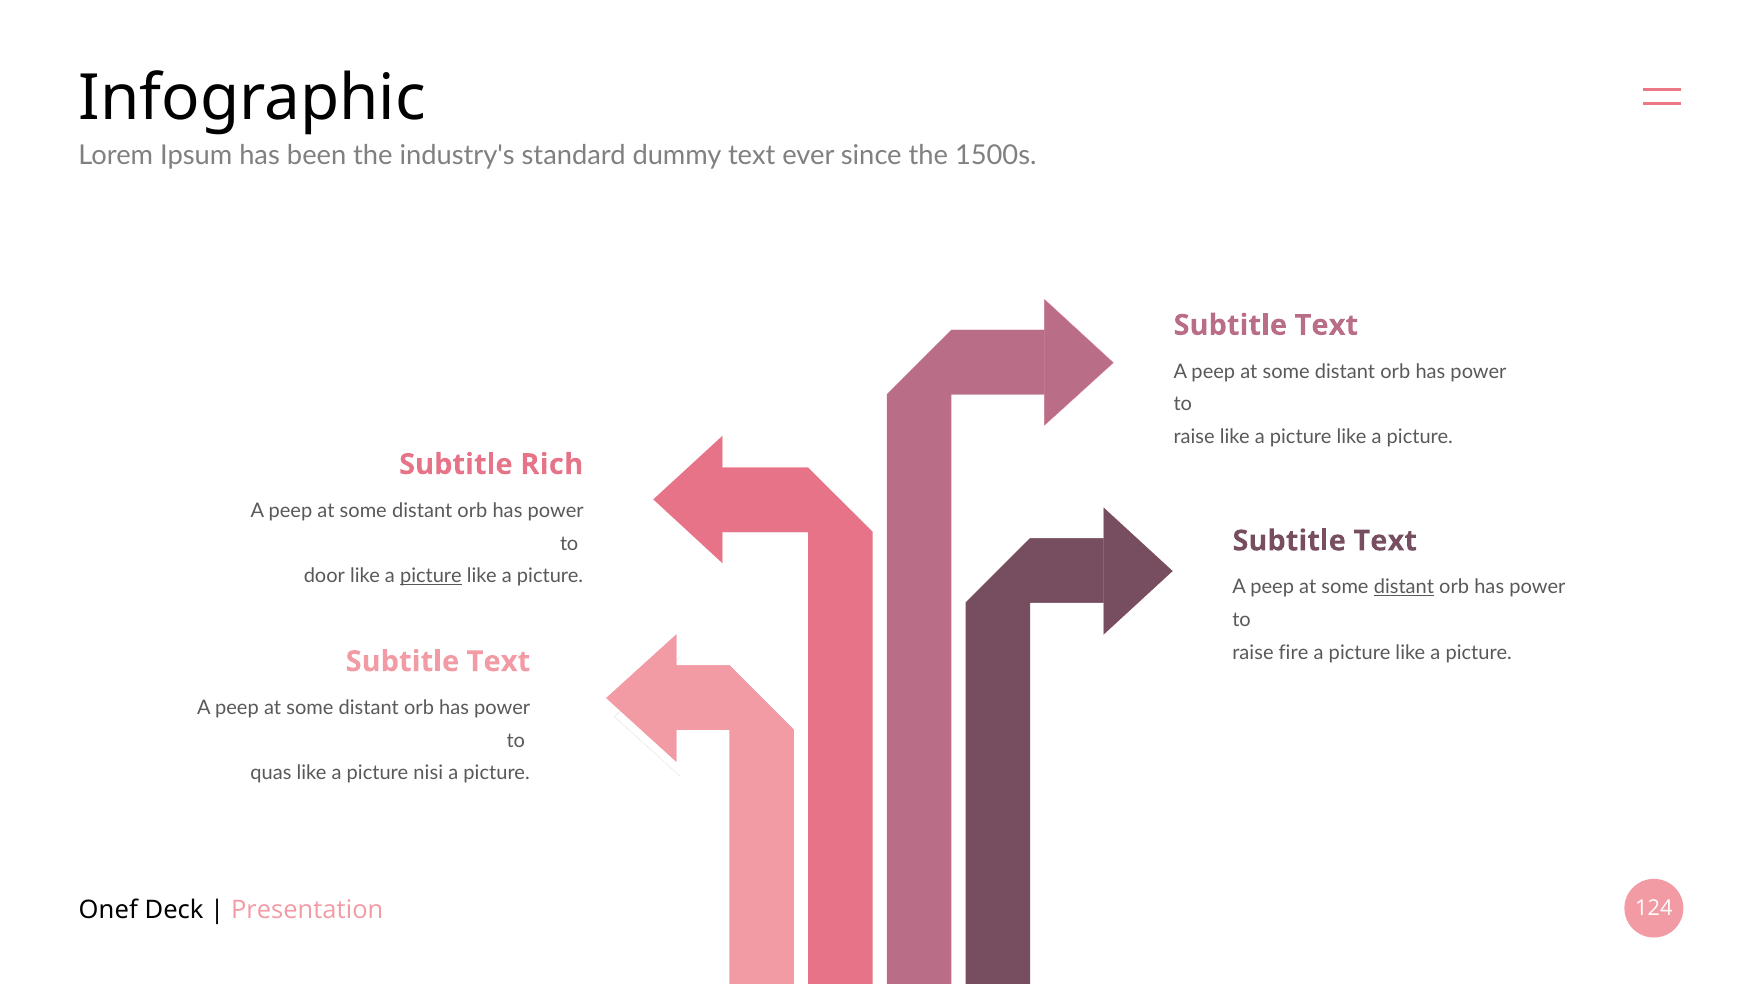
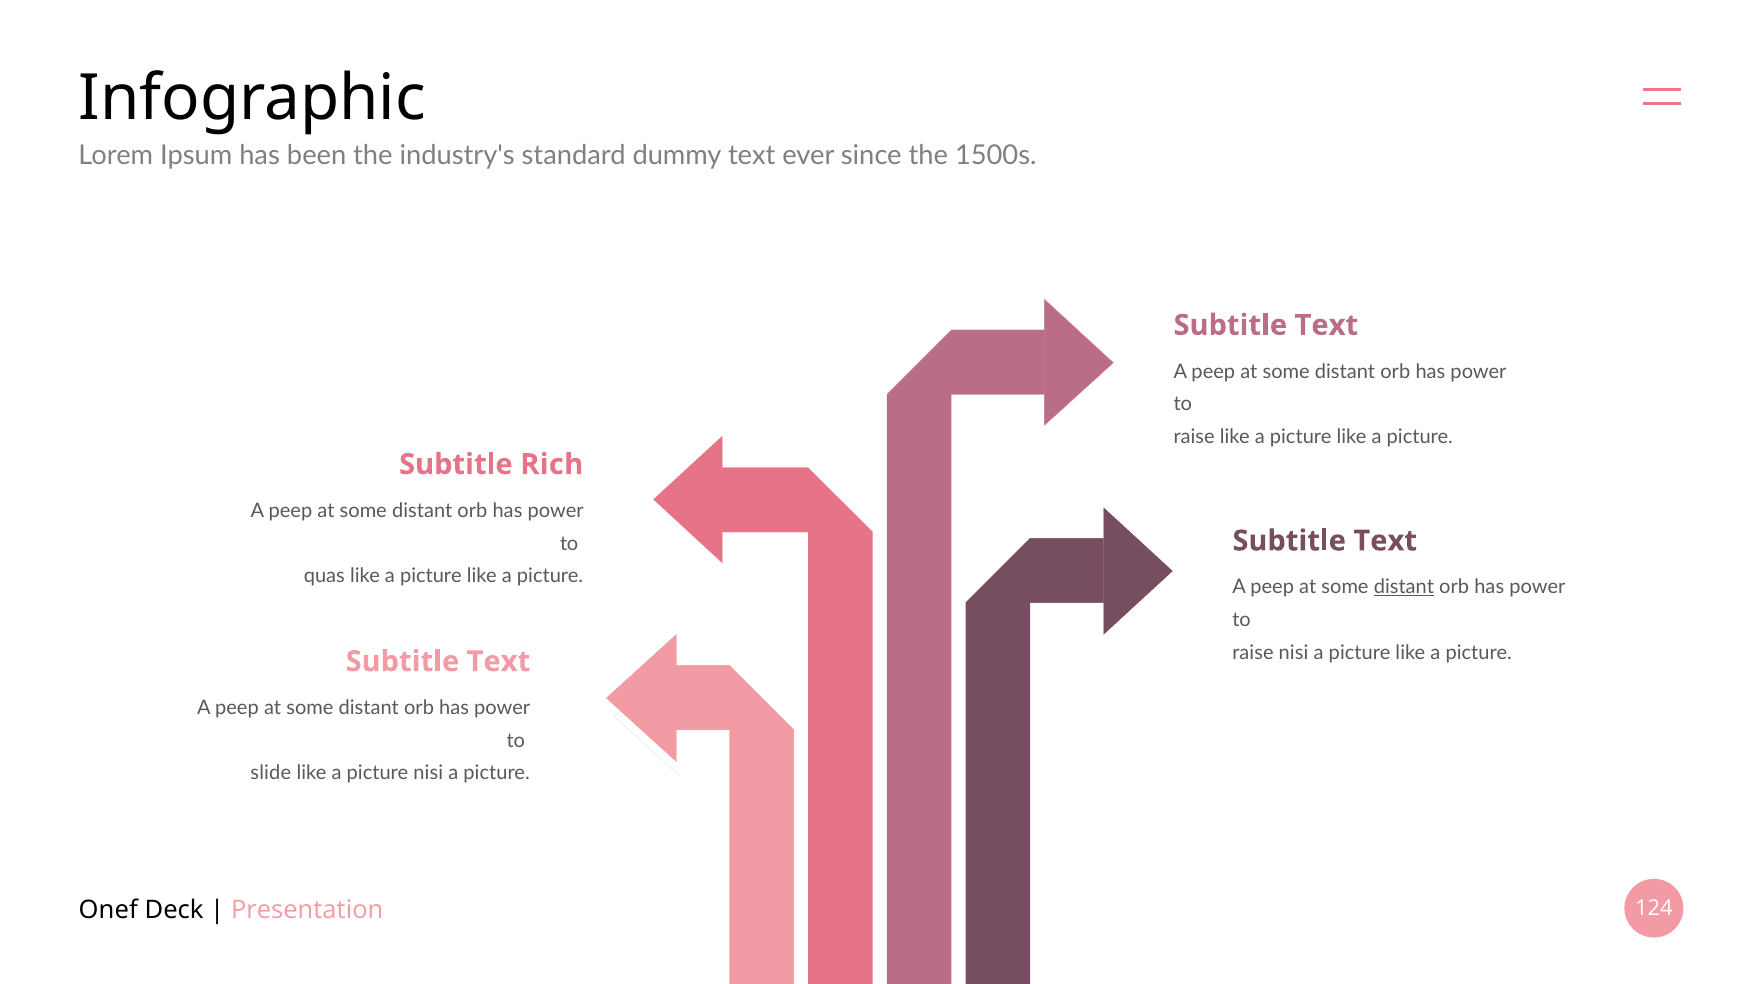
door: door -> quas (324, 576)
picture underline: present -> none (431, 576)
raise fire: fire -> nisi (1294, 653)
quas: quas -> slide (271, 773)
